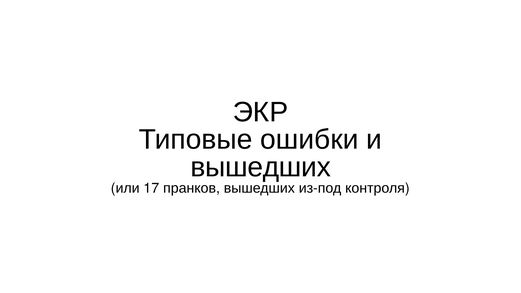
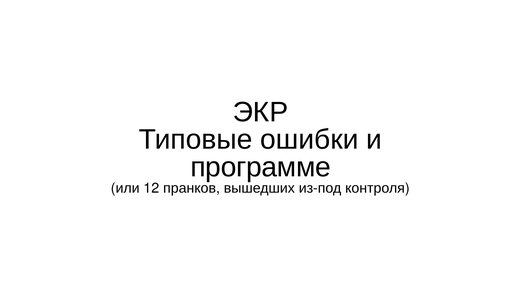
вышедших: вышедших -> программе (261, 167)
17: 17 -> 12 (151, 188)
